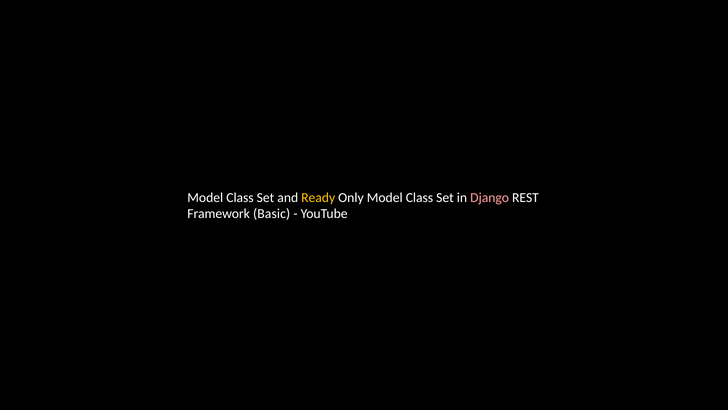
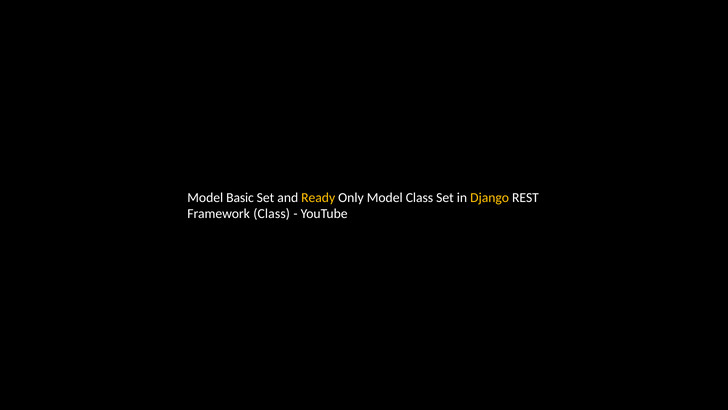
Class: Class -> Basic (240, 197)
Django colour: pink -> yellow (490, 197)
Framework Basic: Basic -> Class (272, 214)
